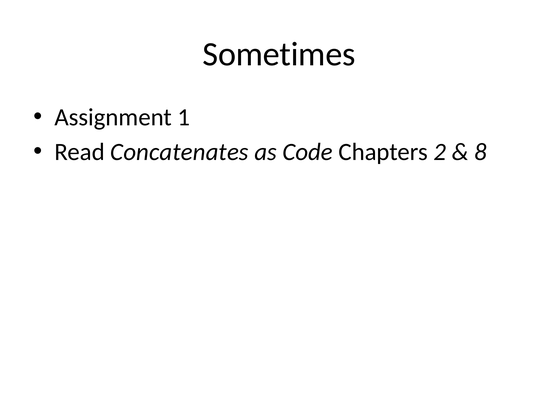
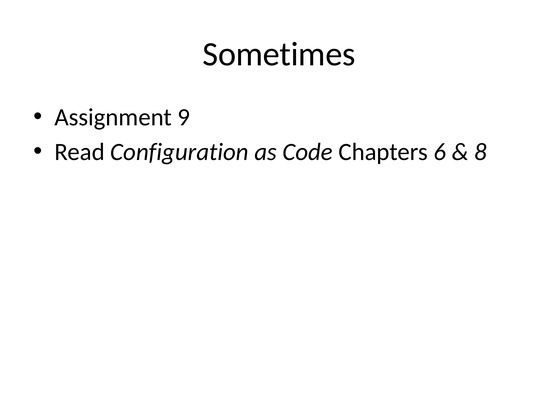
1: 1 -> 9 (184, 117)
Concatenates: Concatenates -> Configuration (180, 152)
2: 2 -> 6 (440, 152)
